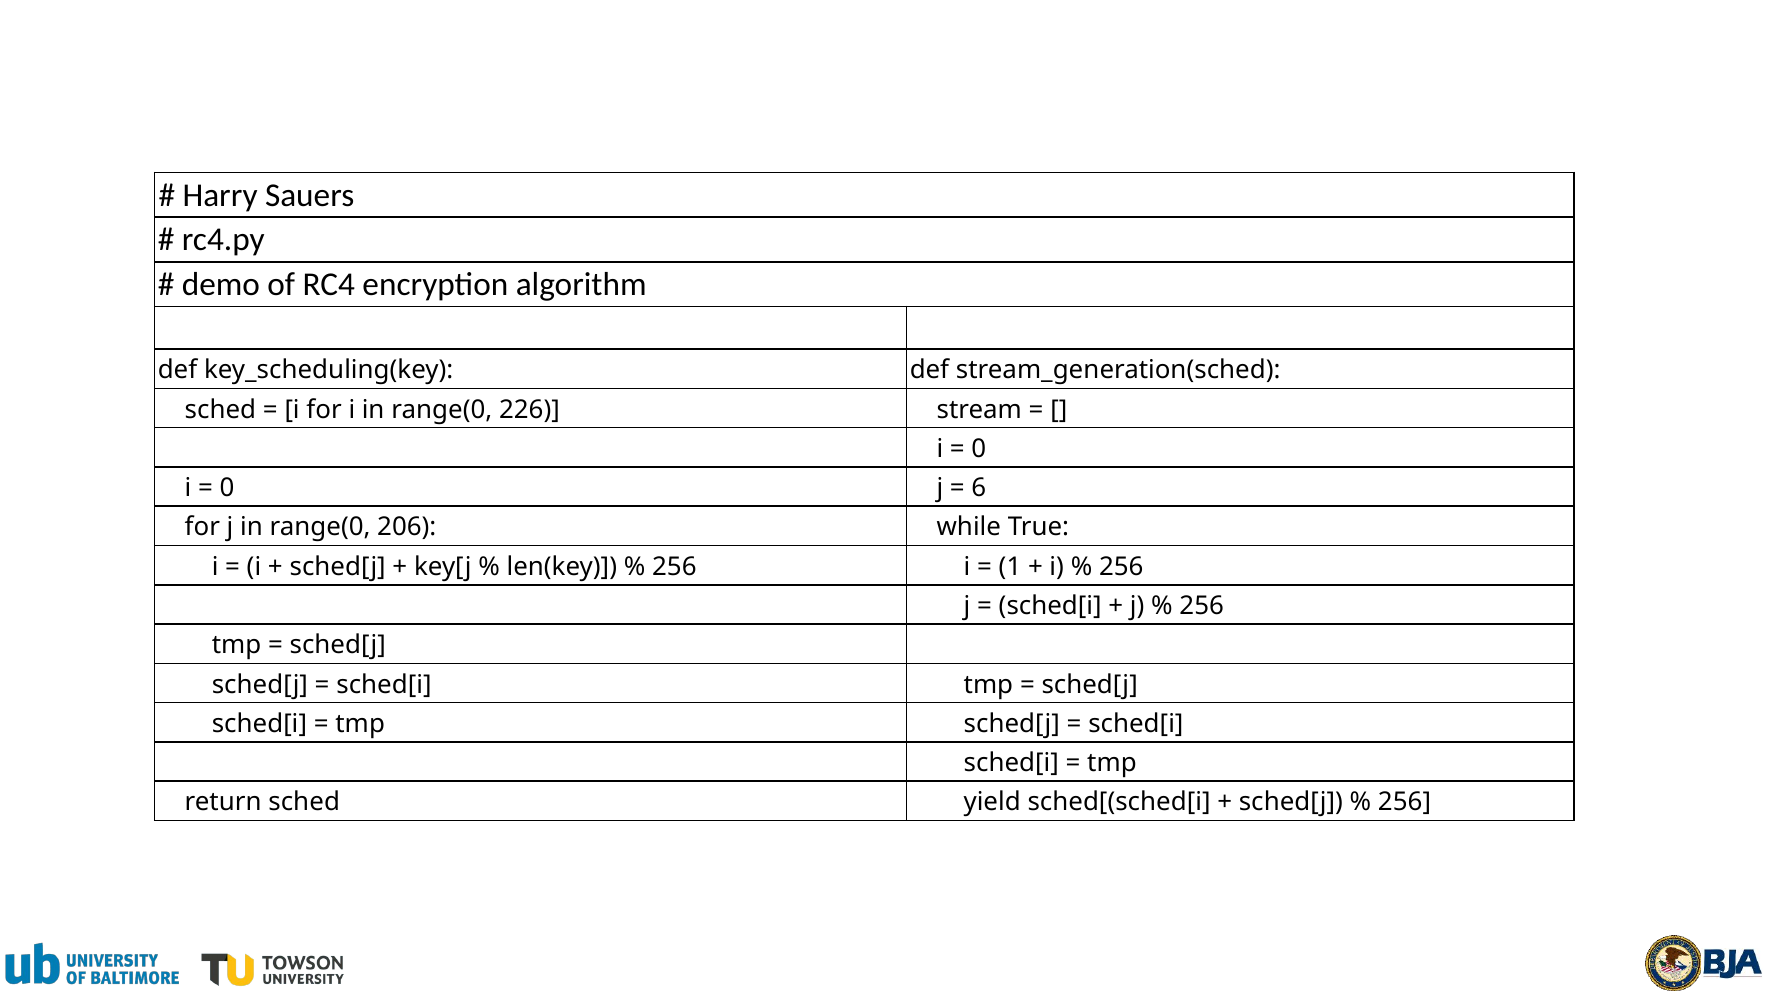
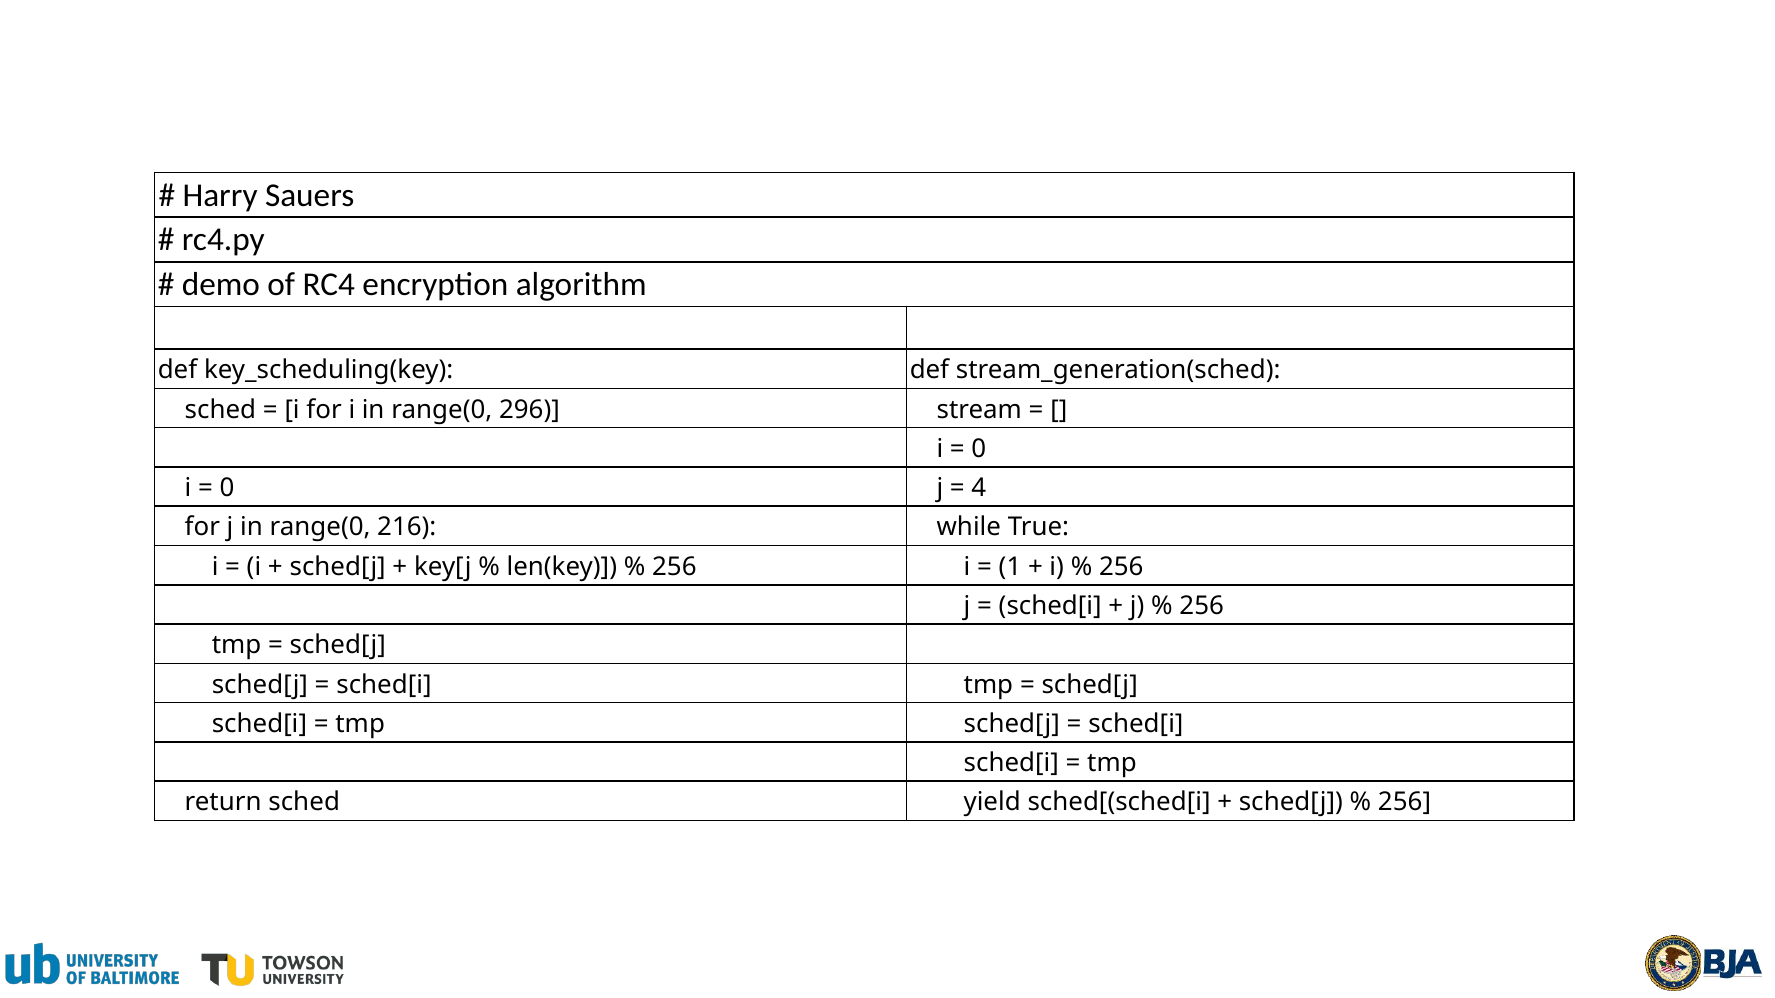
226: 226 -> 296 (529, 410)
6: 6 -> 4 (979, 488)
206: 206 -> 216 (407, 528)
